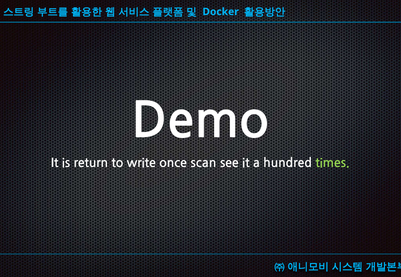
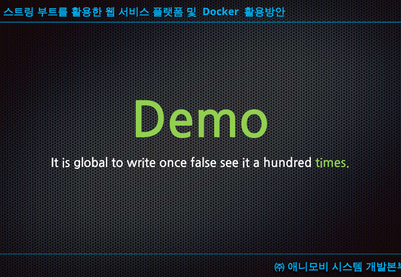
Demo colour: white -> light green (200, 122)
return: return -> global (91, 163)
scan: scan -> false (203, 163)
